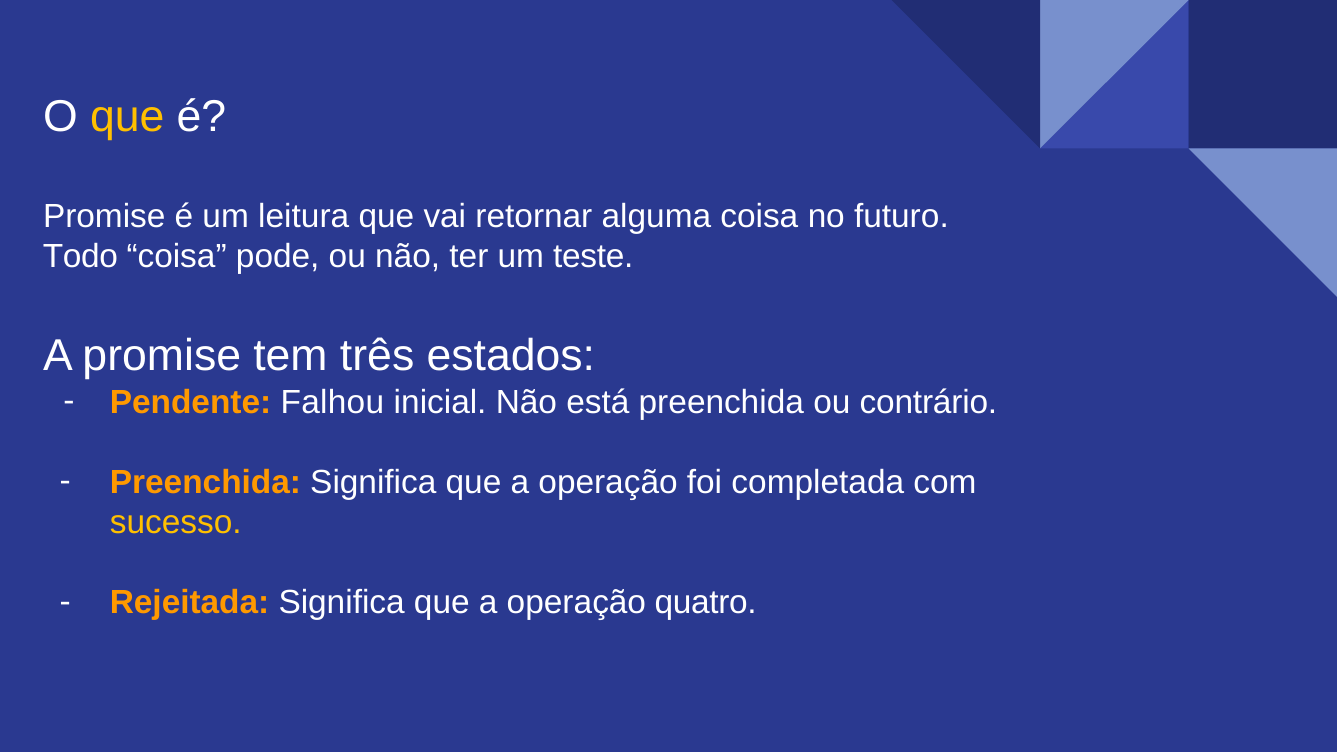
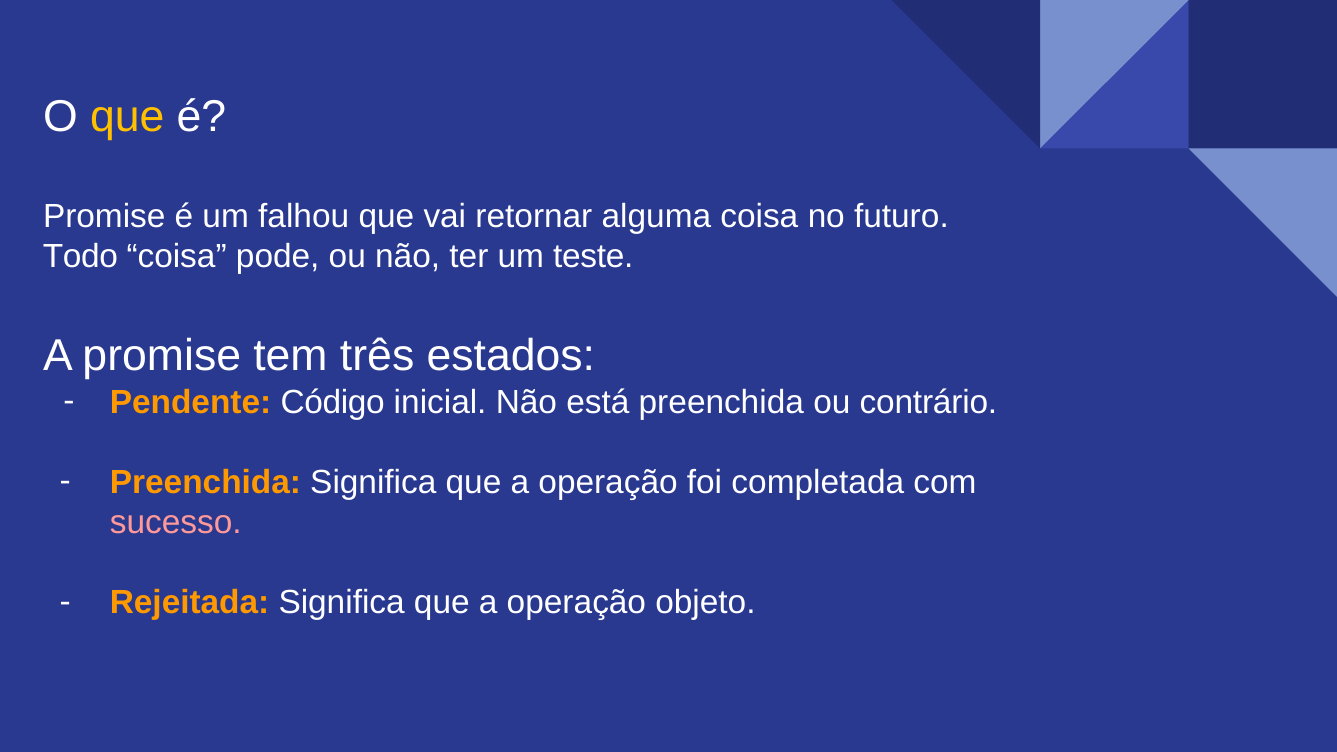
leitura: leitura -> falhou (304, 216)
Falhou: Falhou -> Código (333, 402)
sucesso colour: yellow -> pink (176, 523)
quatro: quatro -> objeto (705, 603)
